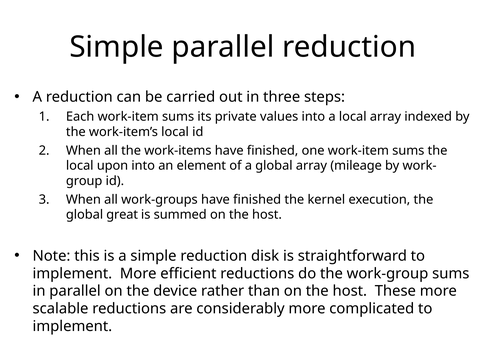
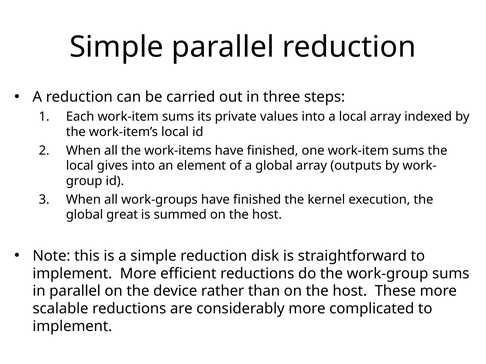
upon: upon -> gives (112, 166)
mileage: mileage -> outputs (356, 166)
